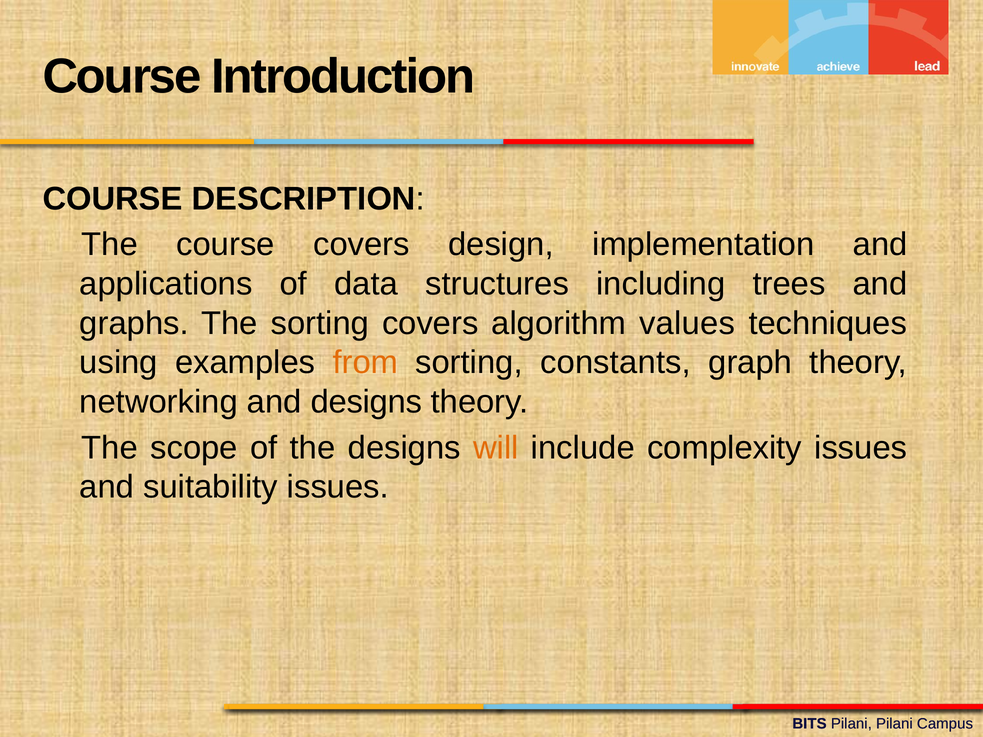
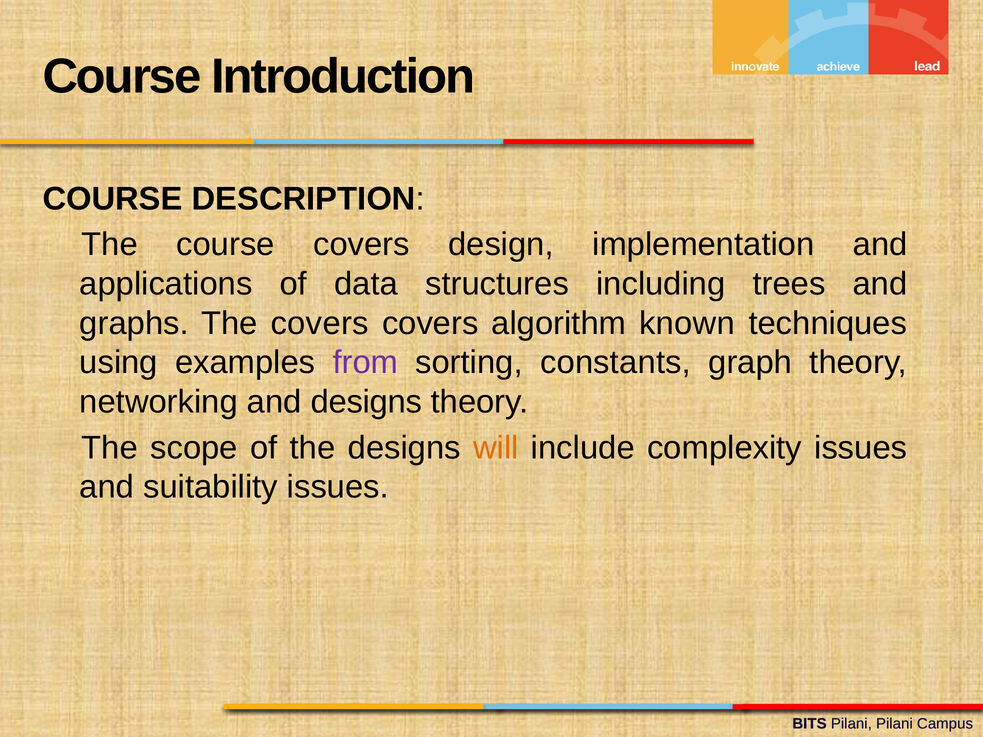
The sorting: sorting -> covers (320, 323)
values: values -> known (687, 323)
from colour: orange -> purple (365, 363)
